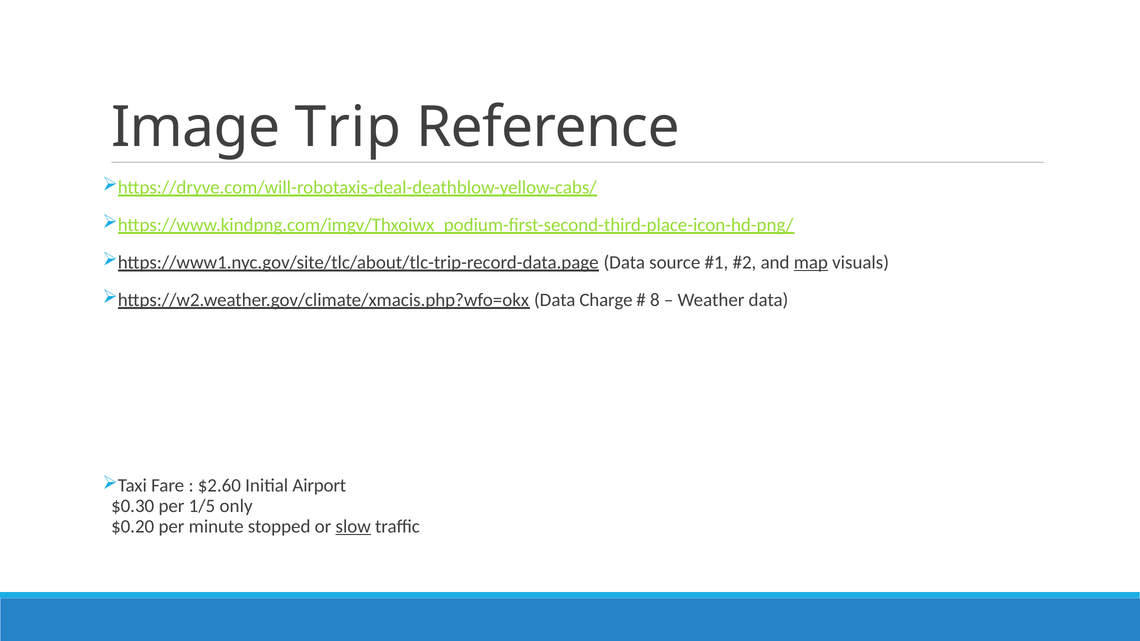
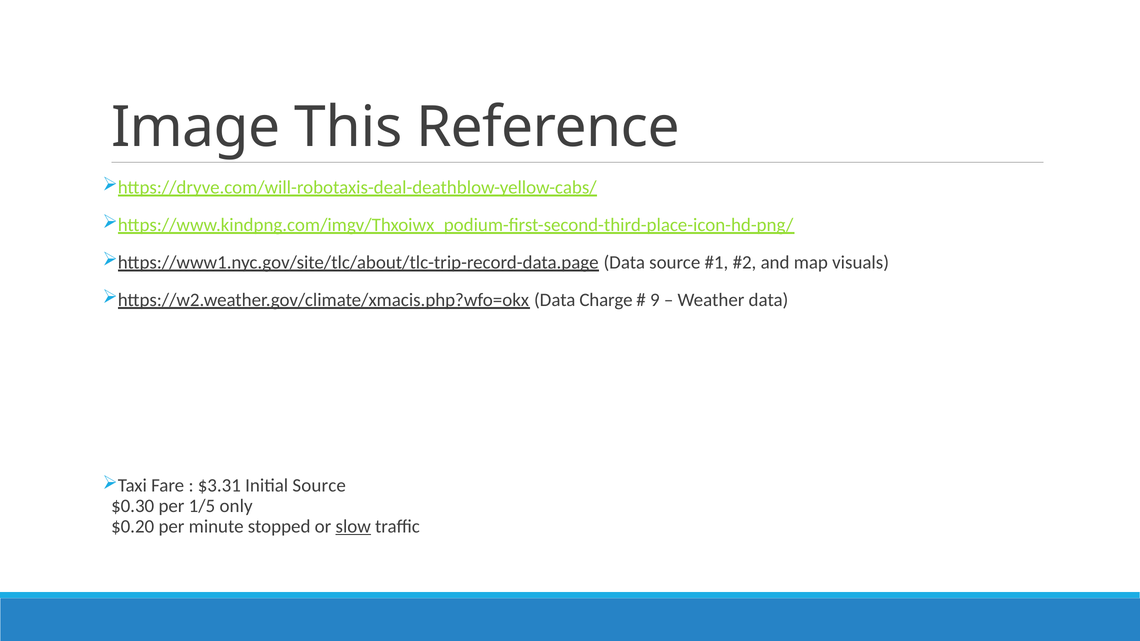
Trip: Trip -> This (348, 128)
map underline: present -> none (811, 262)
8: 8 -> 9 (655, 300)
$2.60: $2.60 -> $3.31 (219, 486)
Initial Airport: Airport -> Source (319, 486)
